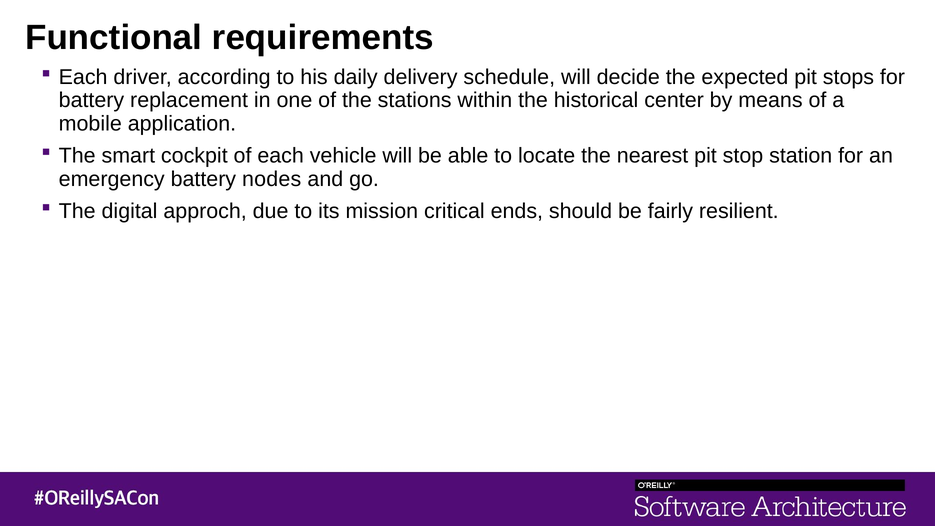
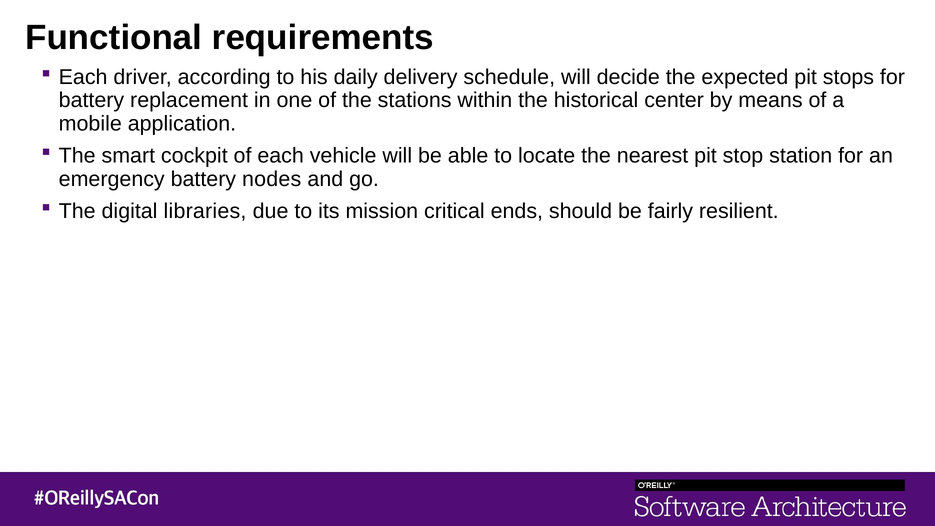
approch: approch -> libraries (205, 211)
